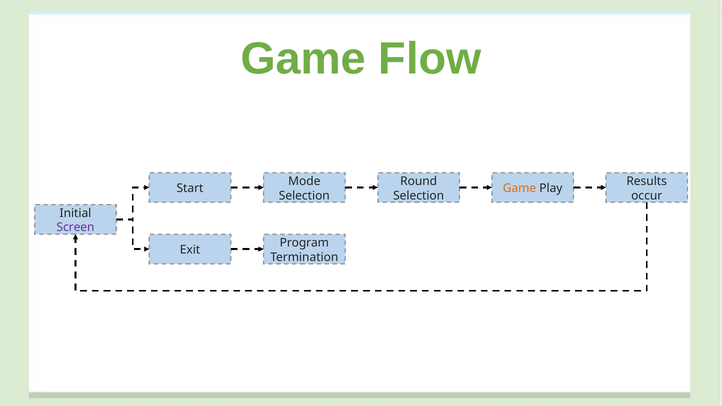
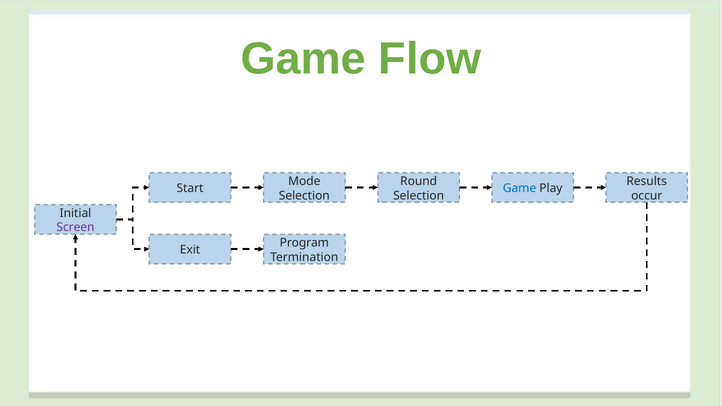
Game colour: orange -> blue (520, 188)
